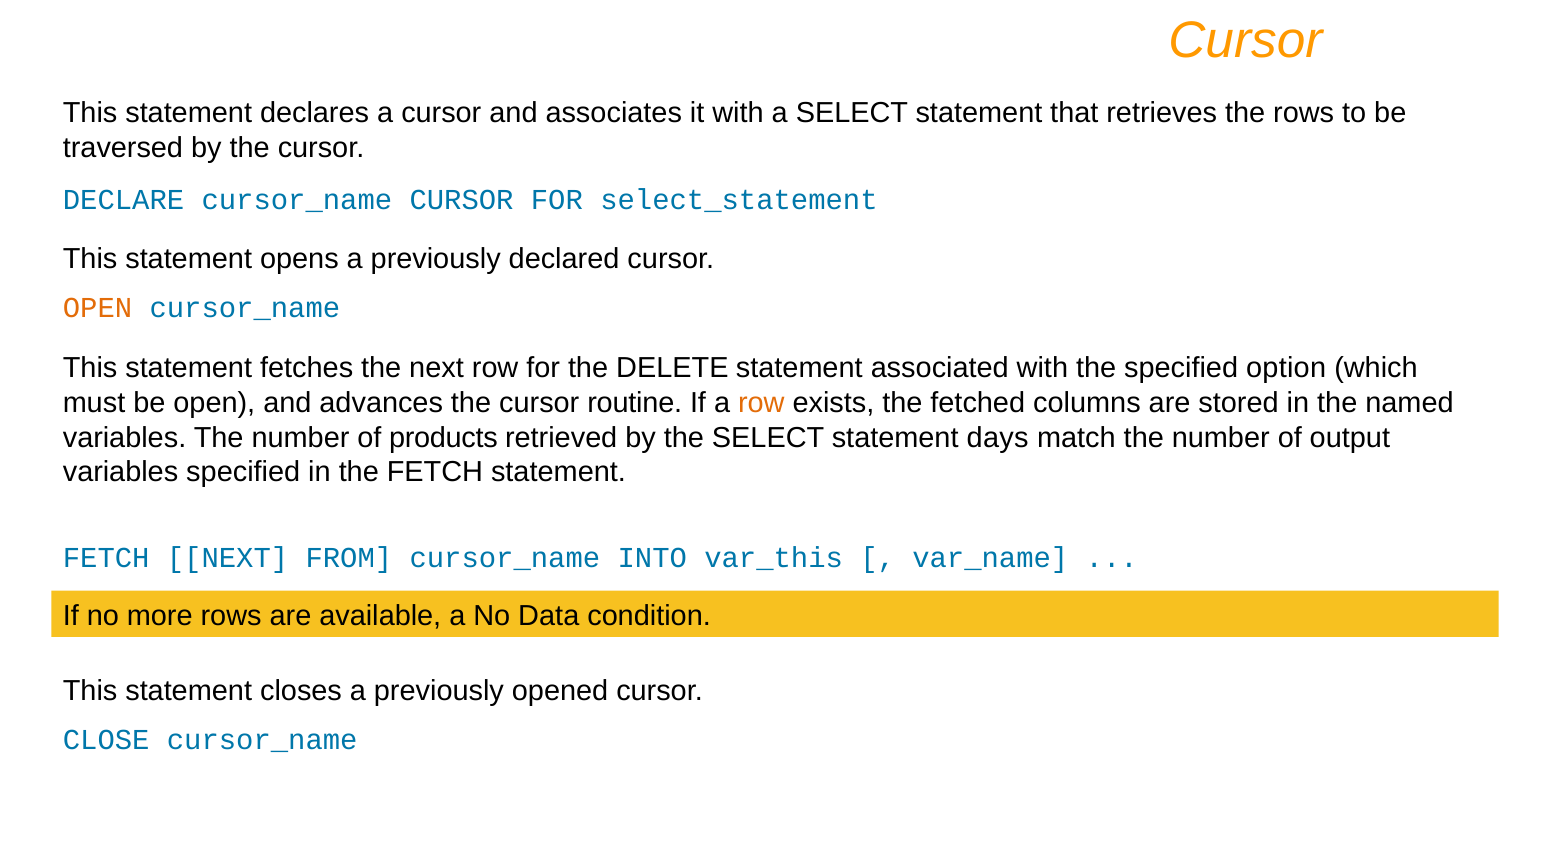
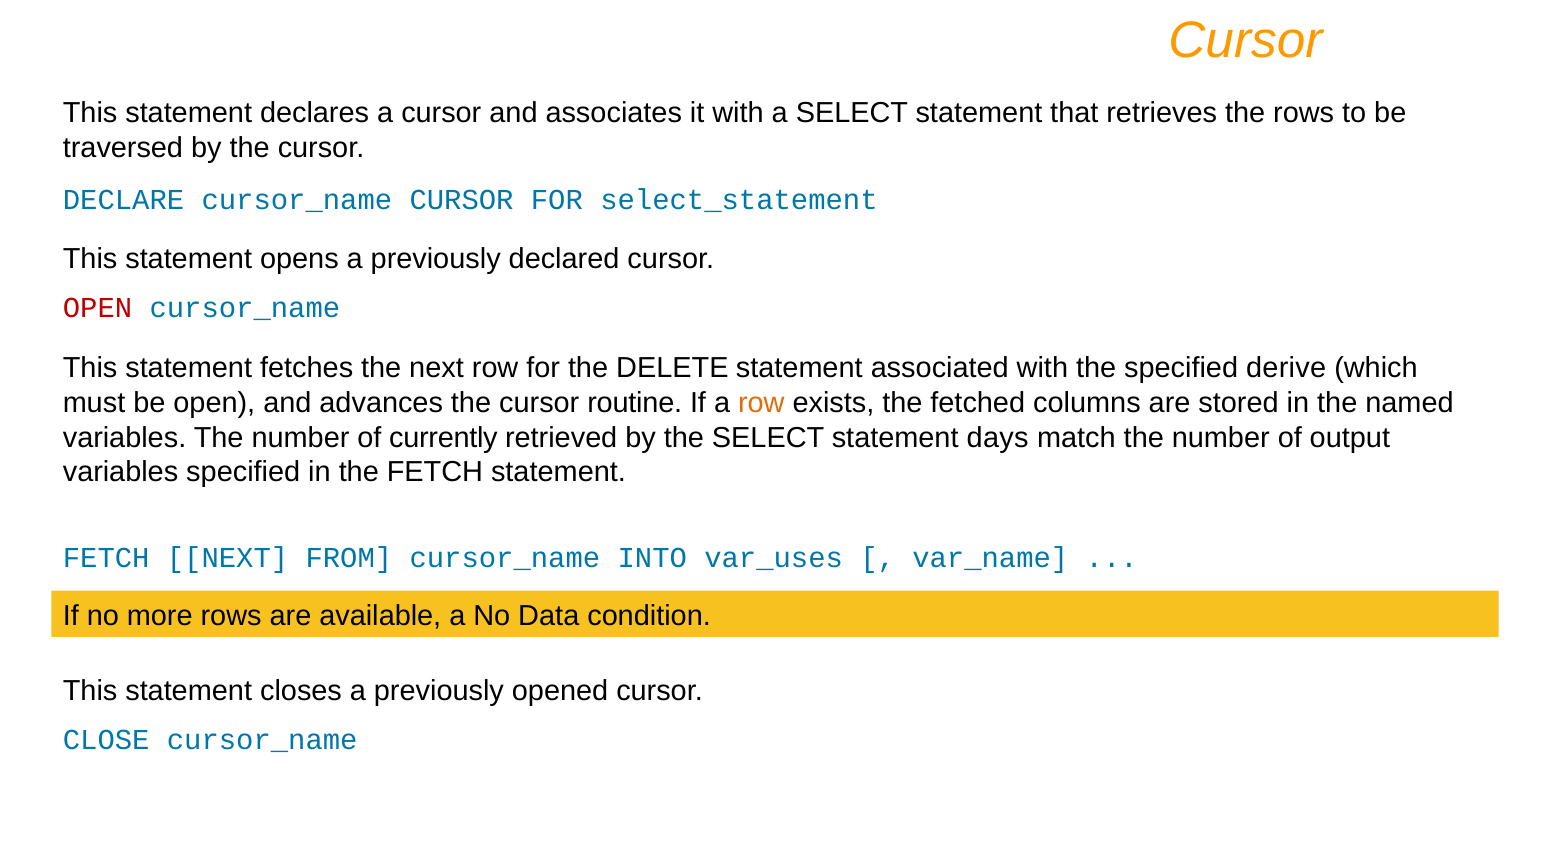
OPEN colour: orange -> red (98, 307)
option: option -> derive (1286, 368)
products: products -> currently (443, 438)
var_this: var_this -> var_uses (774, 558)
